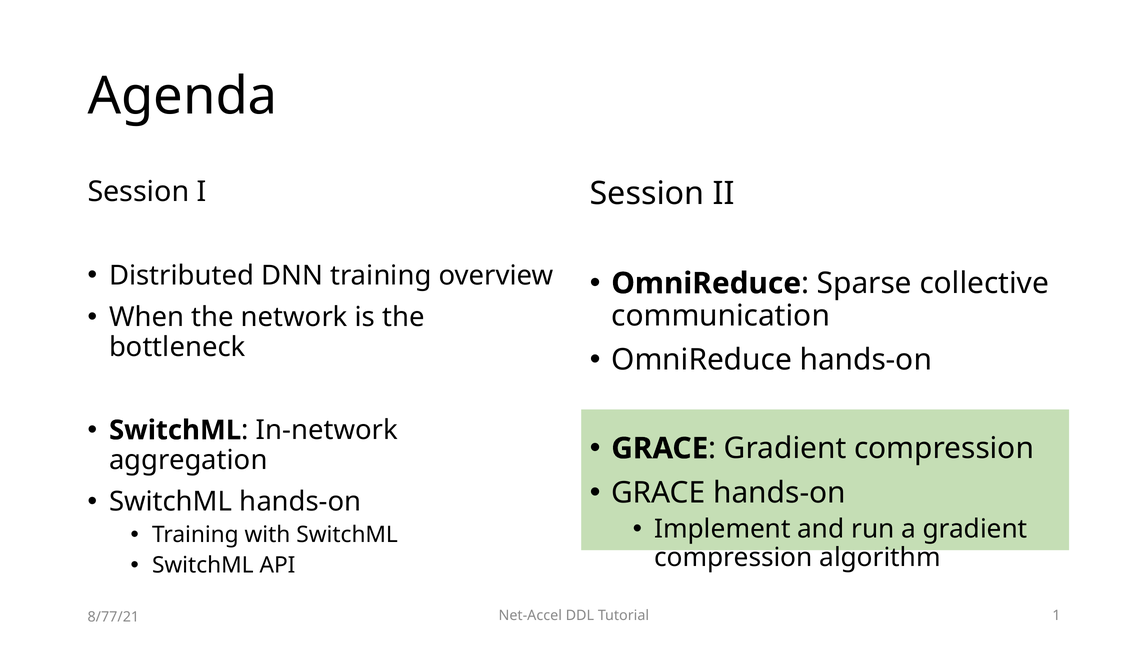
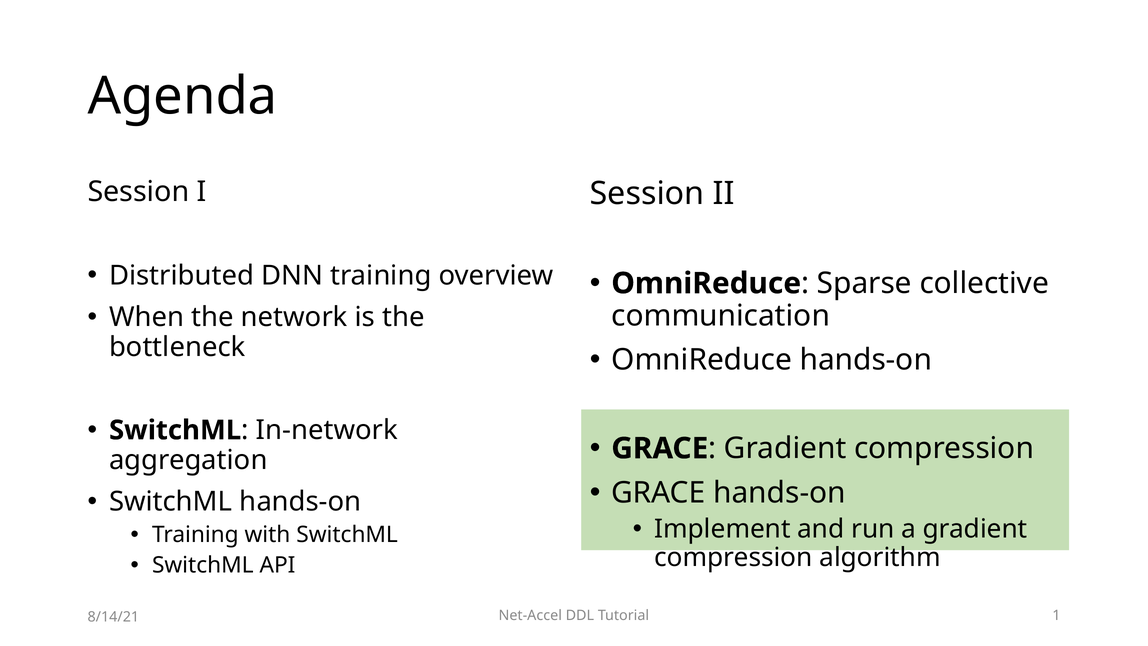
8/77/21: 8/77/21 -> 8/14/21 (113, 617)
